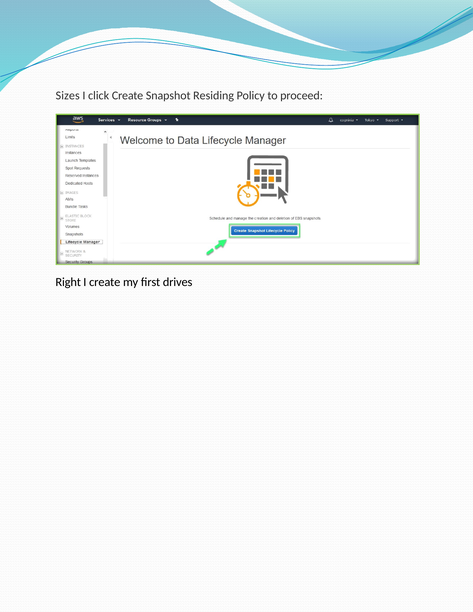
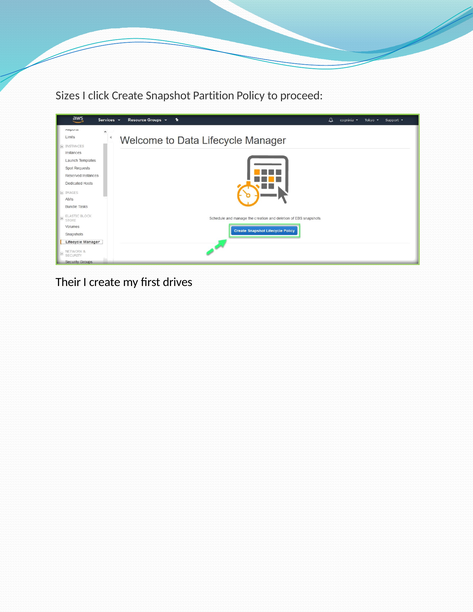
Residing: Residing -> Partition (214, 95)
Right: Right -> Their (68, 282)
